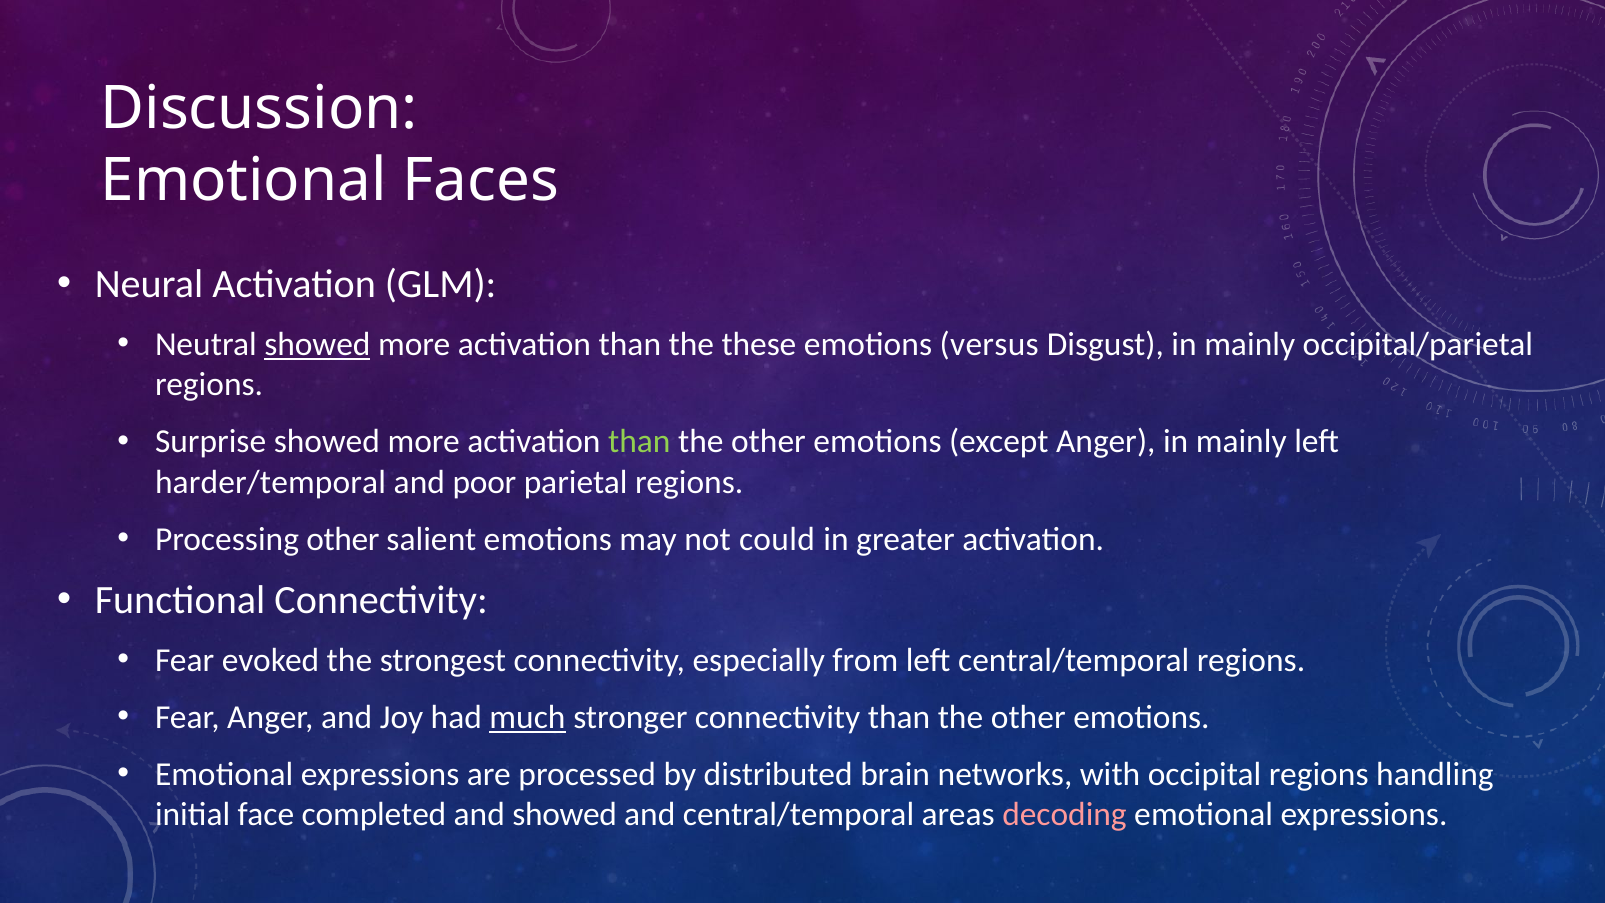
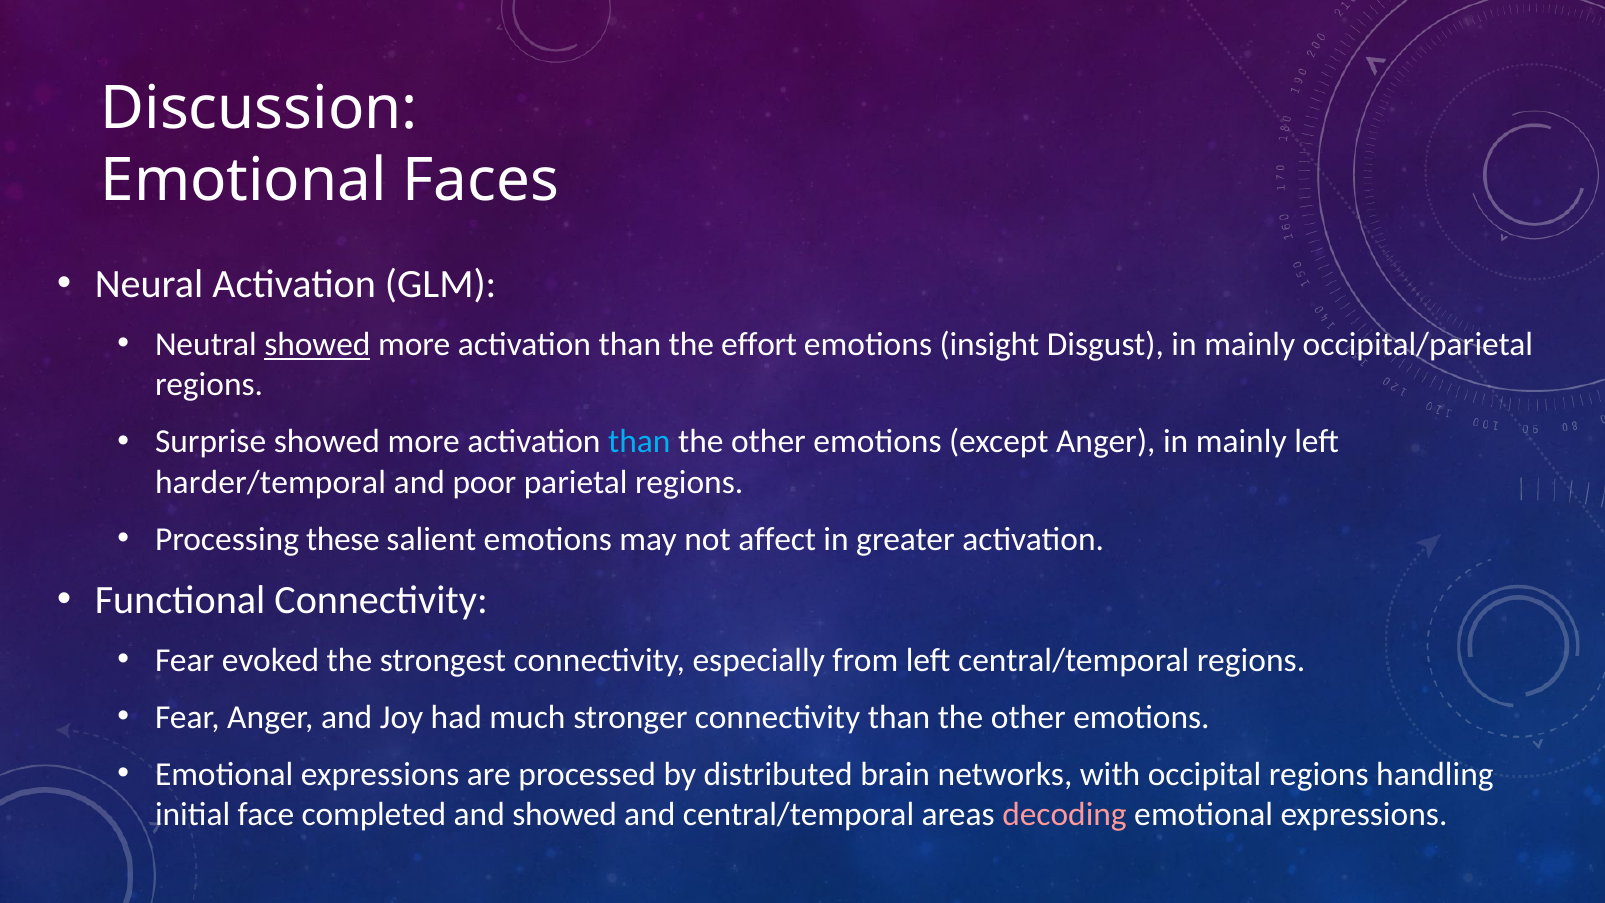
these: these -> effort (759, 345)
versus: versus -> insight (989, 345)
than colour: light green -> light blue (639, 442)
Processing other: other -> these (343, 539)
could: could -> affect (777, 539)
much underline: present -> none (527, 718)
